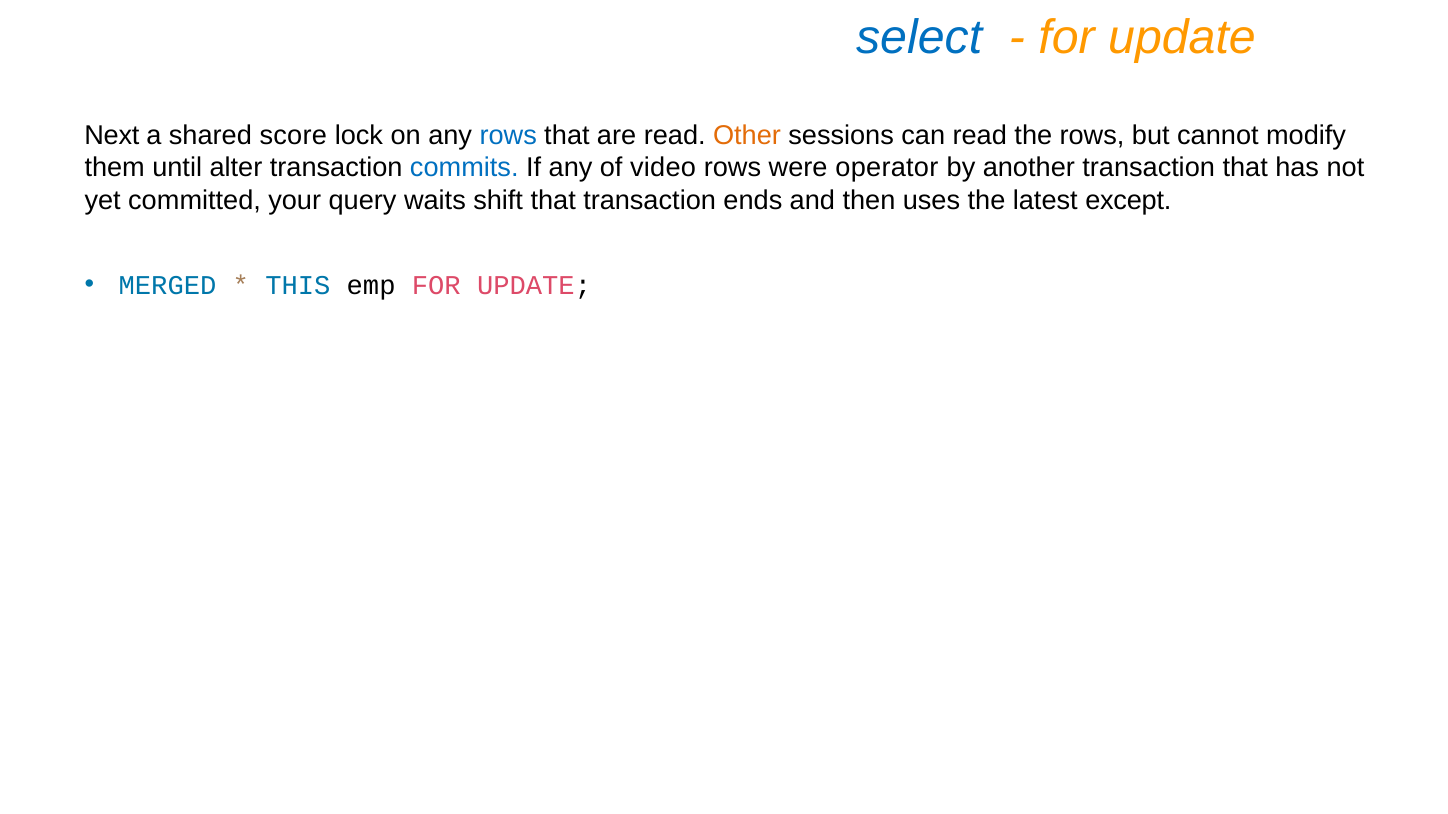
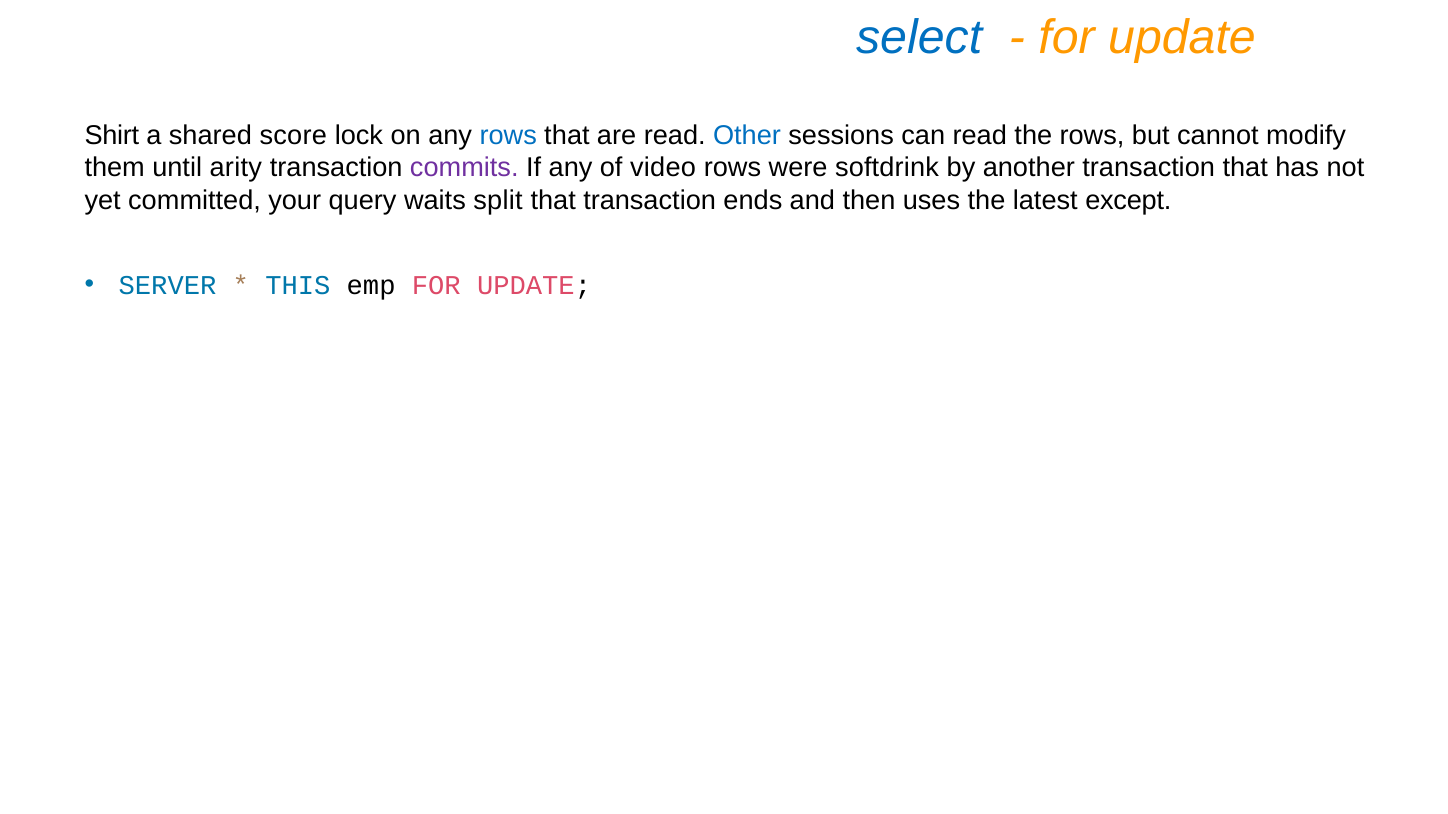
Next: Next -> Shirt (112, 135)
Other colour: orange -> blue (747, 135)
alter: alter -> arity (236, 168)
commits colour: blue -> purple (464, 168)
operator: operator -> softdrink (887, 168)
shift: shift -> split (498, 200)
MERGED: MERGED -> SERVER (168, 285)
